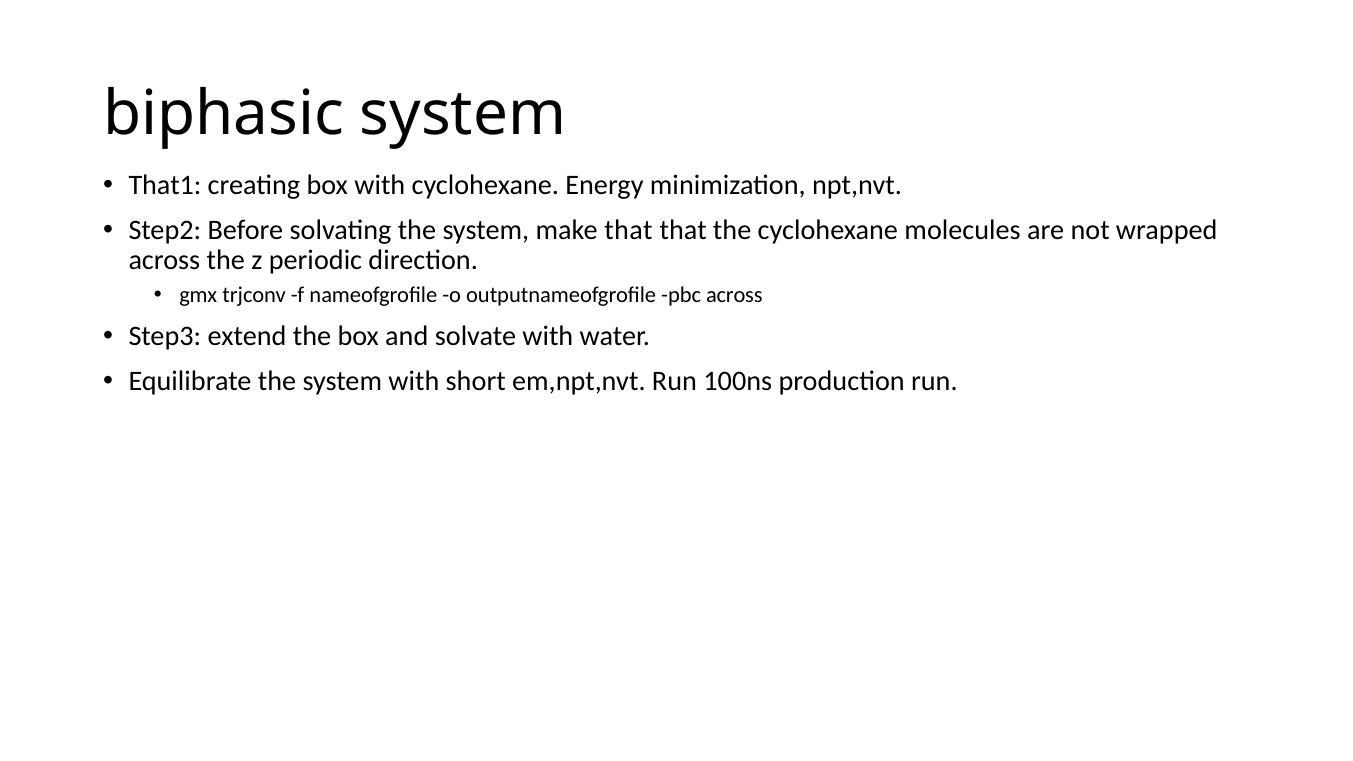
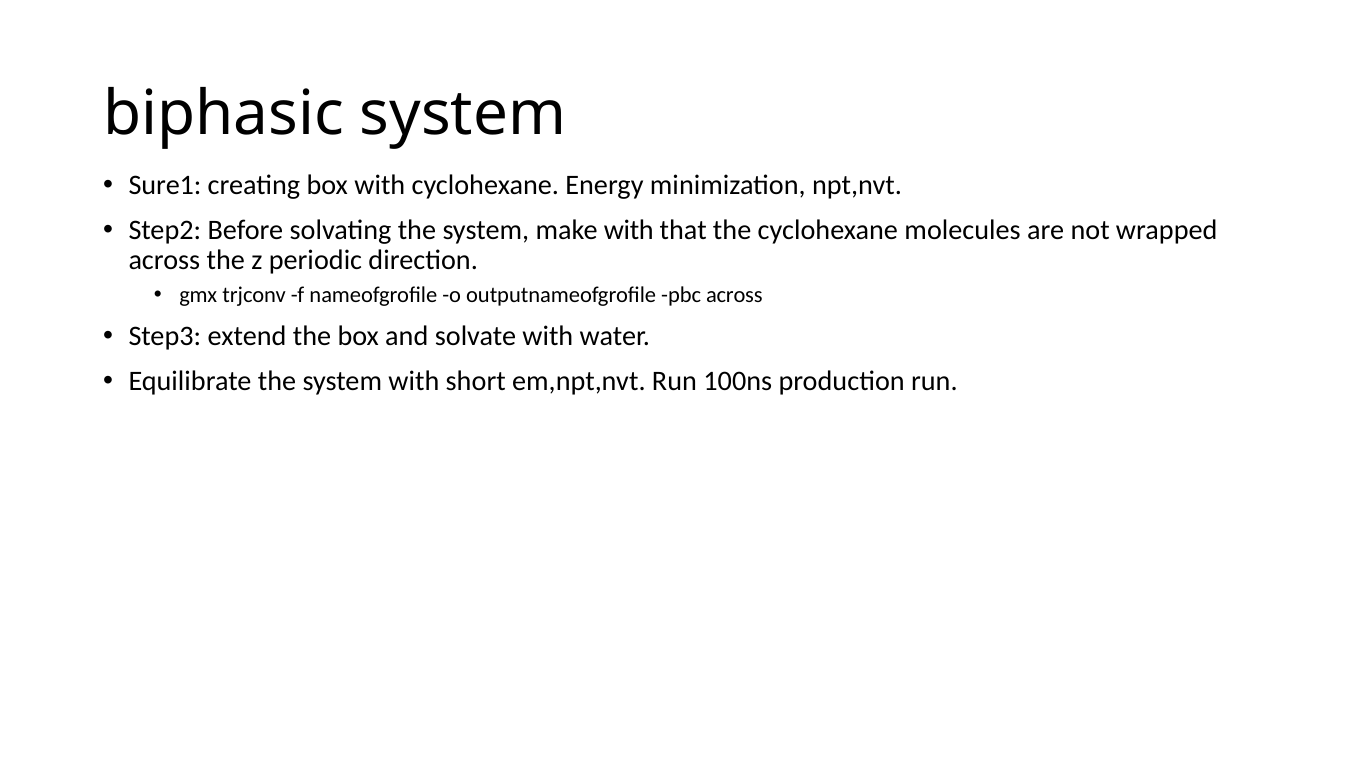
That1: That1 -> Sure1 (165, 185)
make that: that -> with (629, 230)
